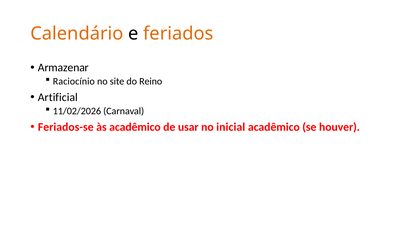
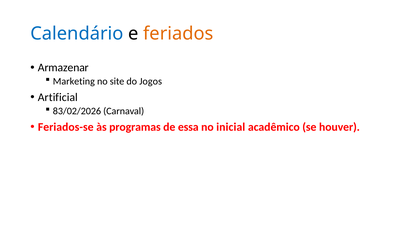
Calendário colour: orange -> blue (77, 34)
Raciocínio: Raciocínio -> Marketing (74, 81)
Reino: Reino -> Jogos (151, 81)
11/02/2026: 11/02/2026 -> 83/02/2026 (77, 111)
às acadêmico: acadêmico -> programas (135, 127)
usar: usar -> essa (188, 127)
